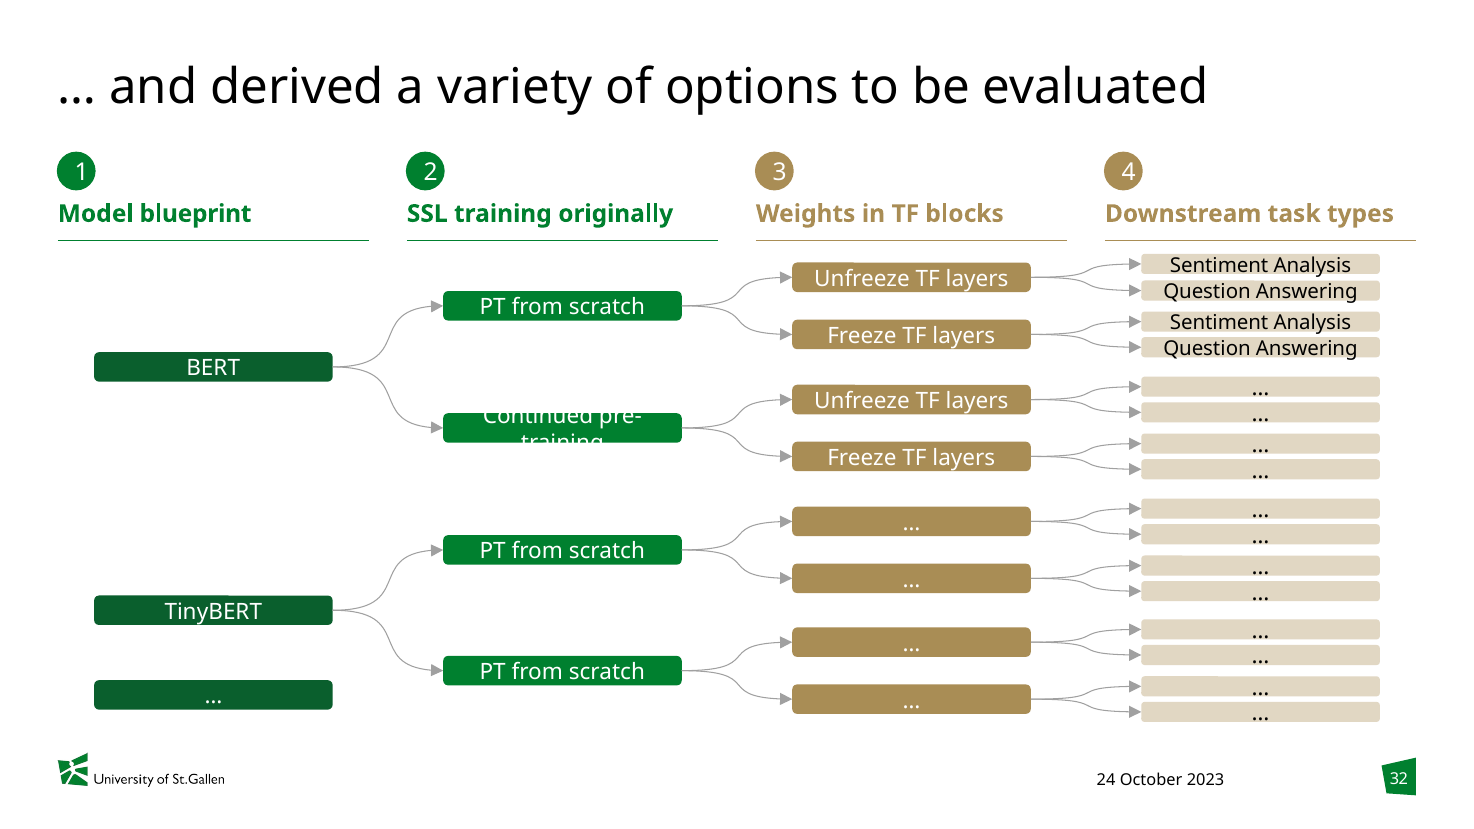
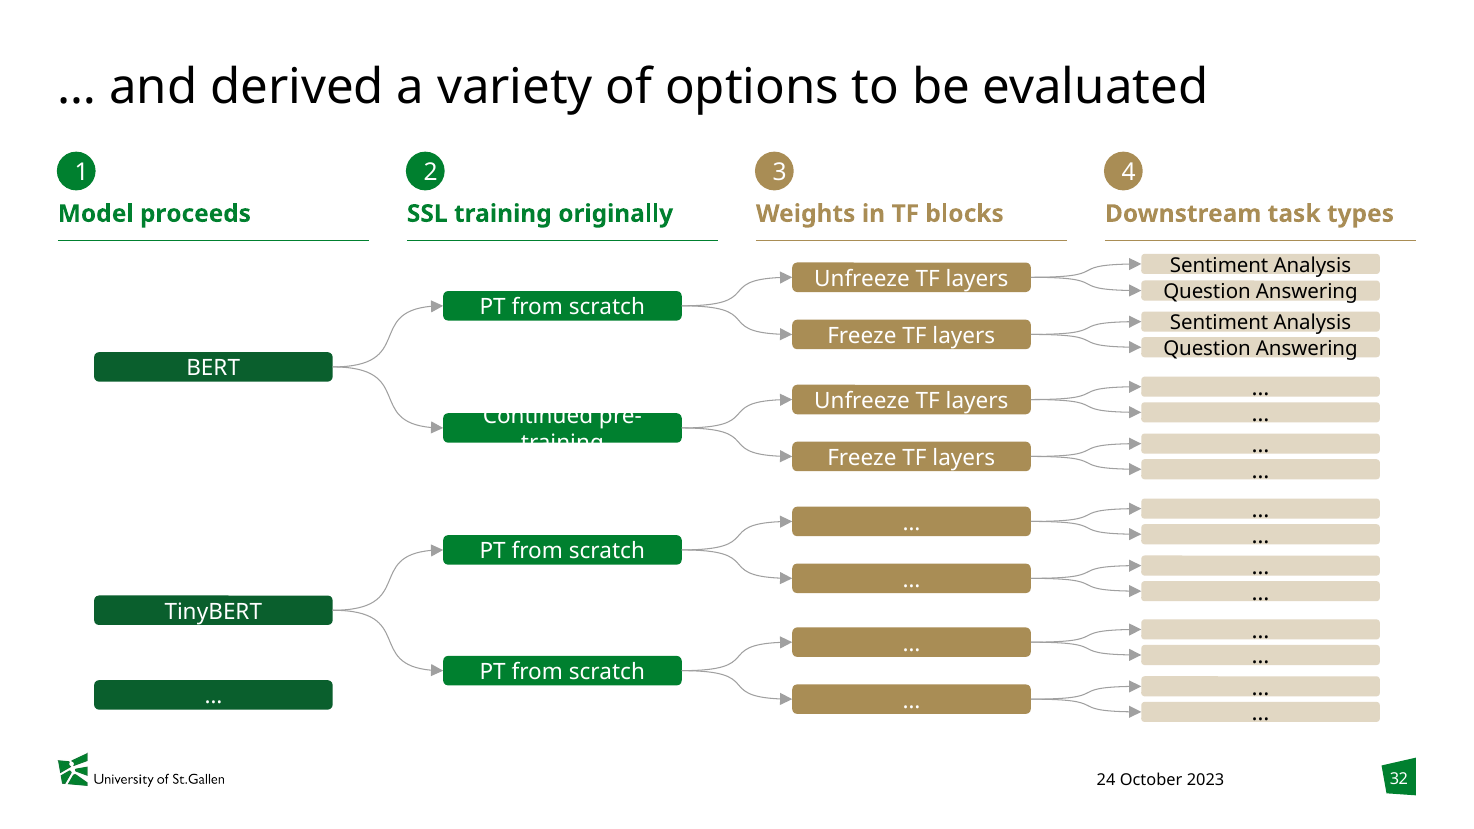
blueprint: blueprint -> proceeds (195, 214)
